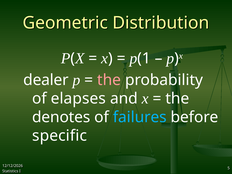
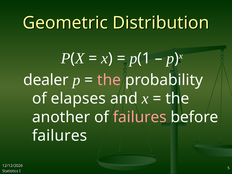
denotes: denotes -> another (61, 117)
failures colour: light blue -> pink (140, 117)
specific: specific -> failures (60, 136)
